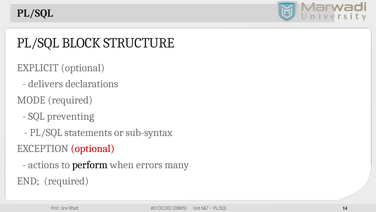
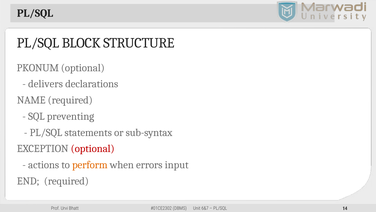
EXPLICIT: EXPLICIT -> PKONUM (38, 68)
MODE: MODE -> NAME (31, 100)
perform colour: black -> orange (90, 164)
many: many -> input (177, 164)
